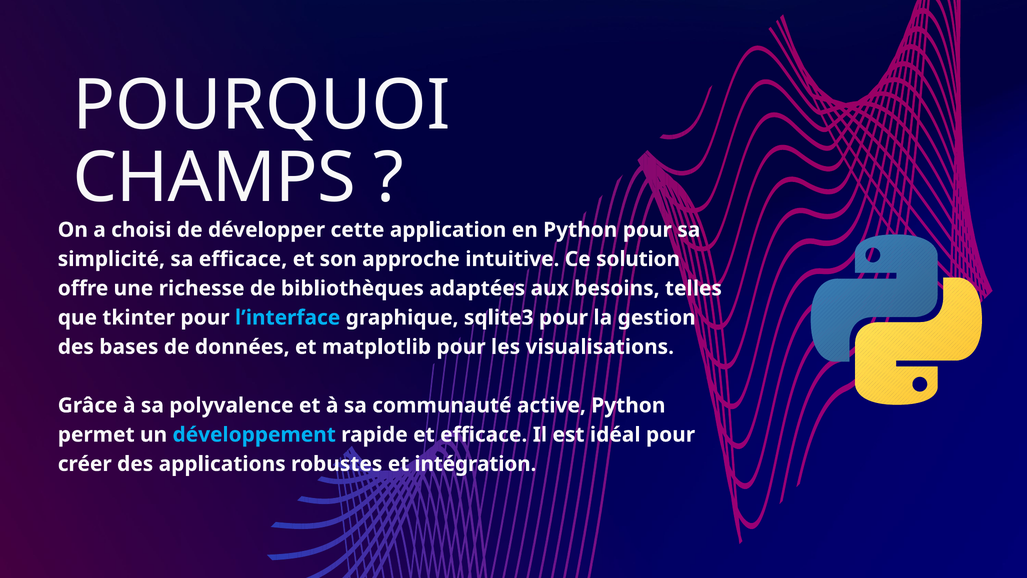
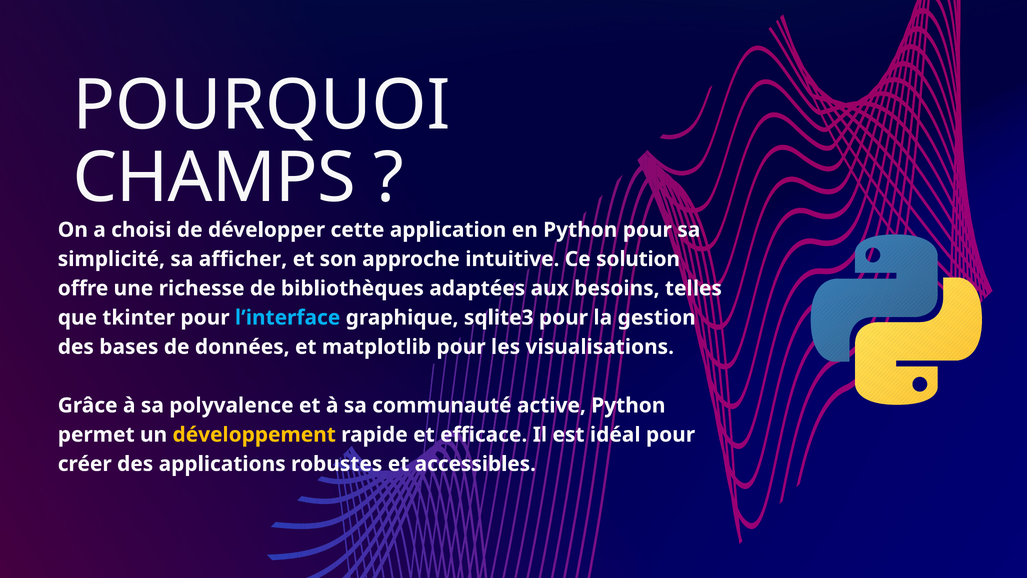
sa efficace: efficace -> afficher (243, 259)
développement colour: light blue -> yellow (254, 435)
intégration: intégration -> accessibles (475, 464)
